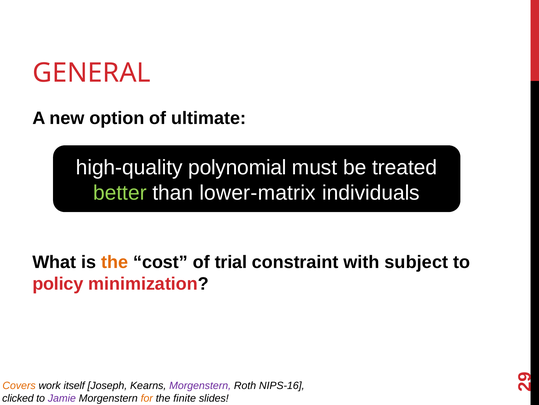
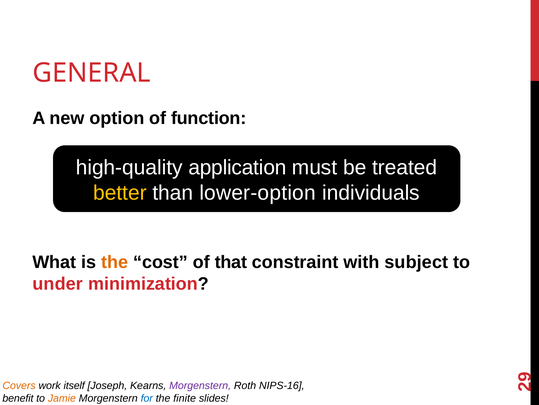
ultimate: ultimate -> function (209, 118)
polynomial: polynomial -> application (237, 167)
better colour: light green -> yellow (120, 192)
lower-matrix: lower-matrix -> lower-option (258, 192)
trial: trial -> that (231, 262)
policy: policy -> under (58, 283)
clicked: clicked -> benefit (18, 398)
Jamie colour: purple -> orange (62, 398)
for colour: orange -> blue (147, 398)
